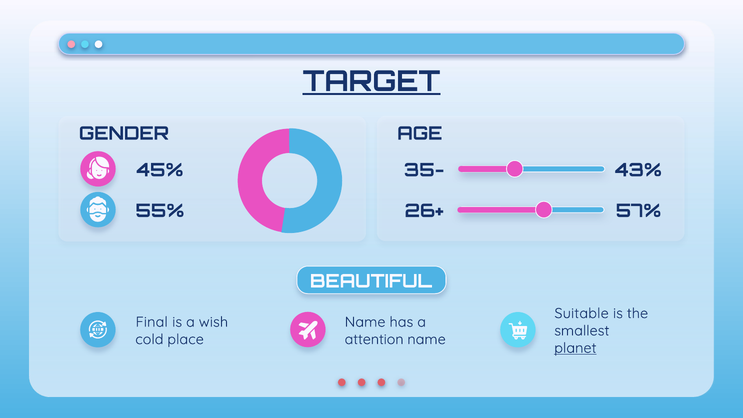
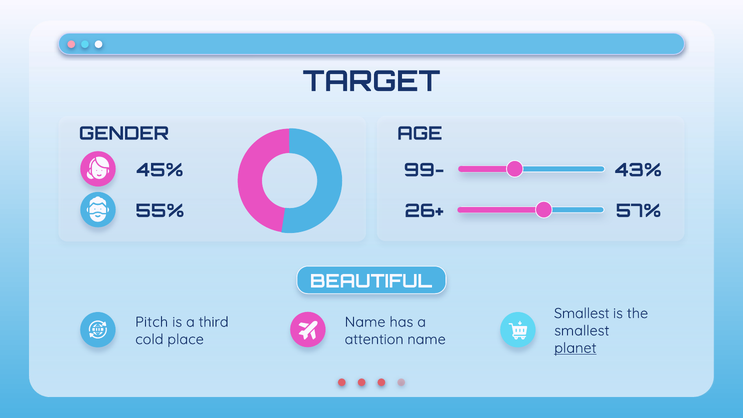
TARGET underline: present -> none (372, 82)
35-: 35- -> 99- (424, 170)
Suitable: Suitable -> Smallest (582, 313)
Final: Final -> Pitch (152, 322)
wish: wish -> third (214, 322)
